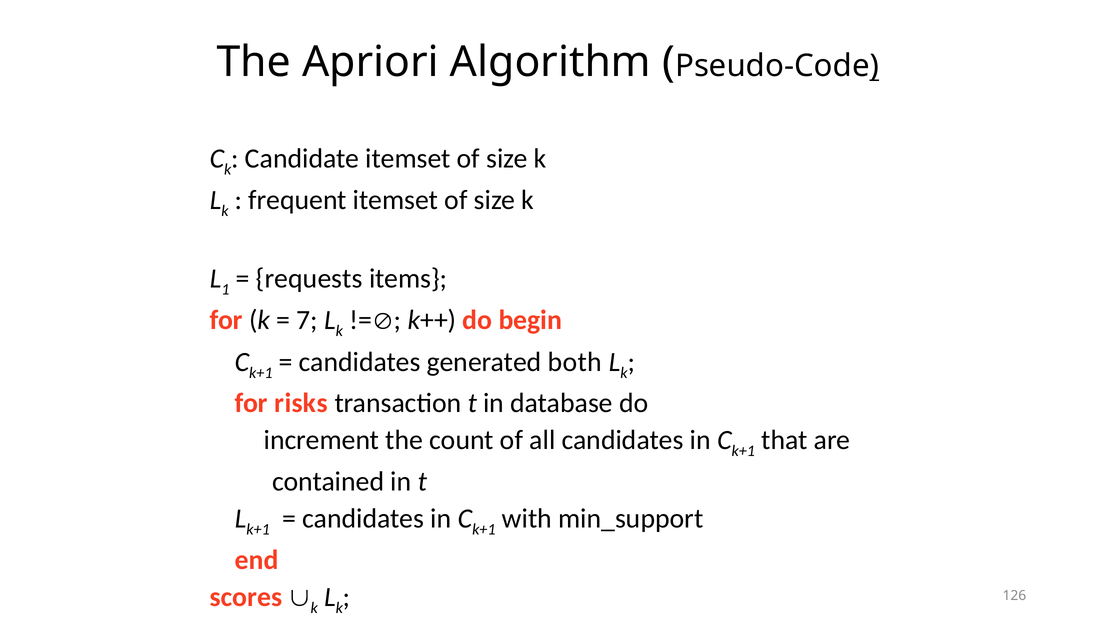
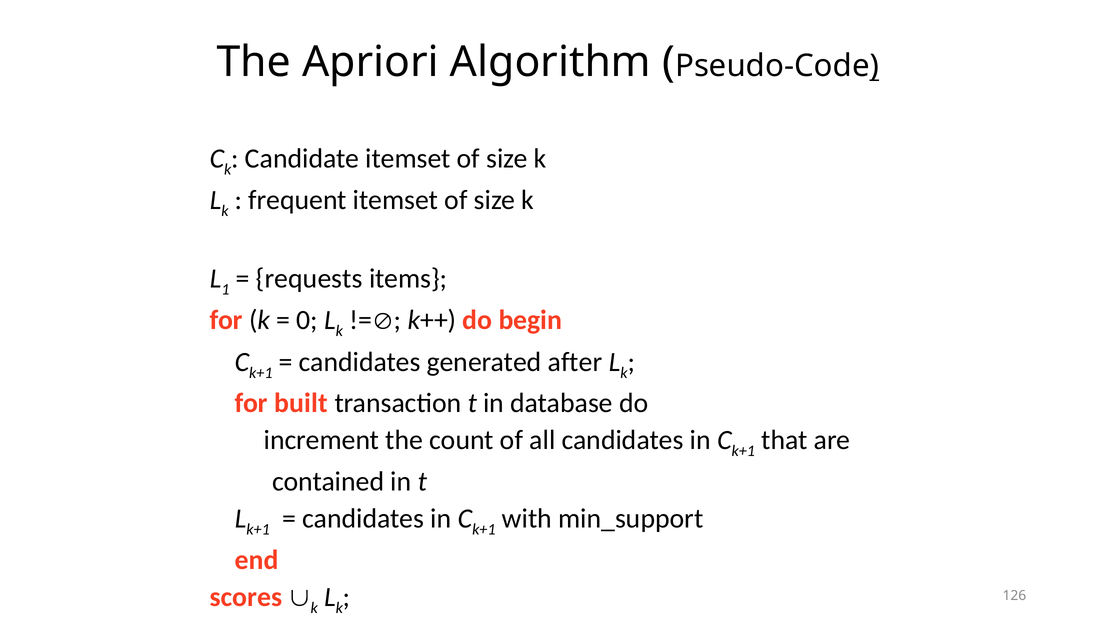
7: 7 -> 0 (307, 320)
both: both -> after (575, 362)
risks: risks -> built (301, 403)
